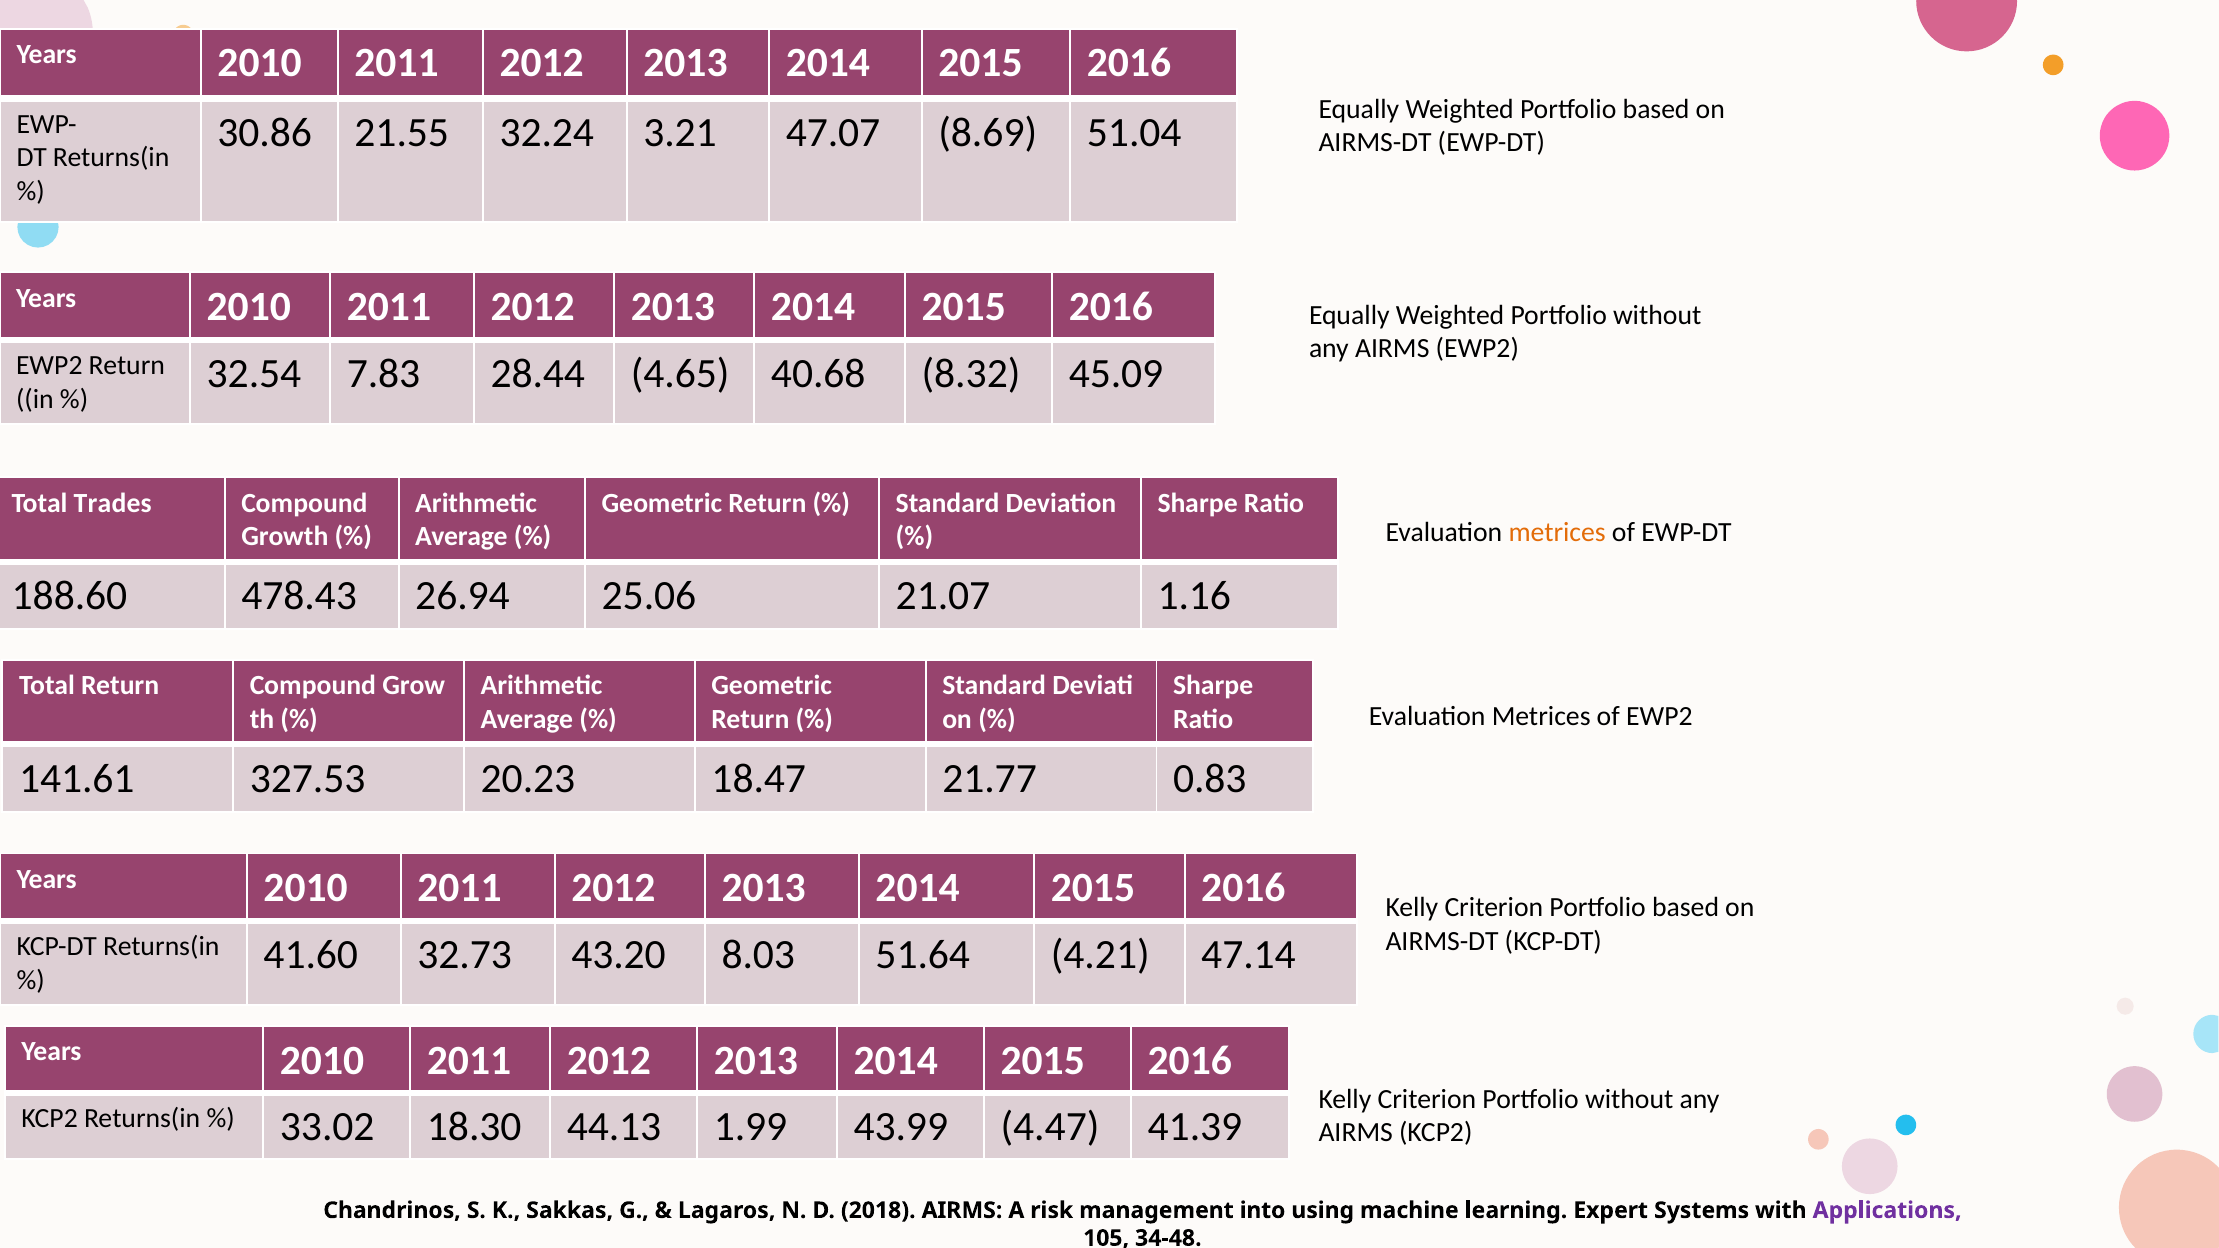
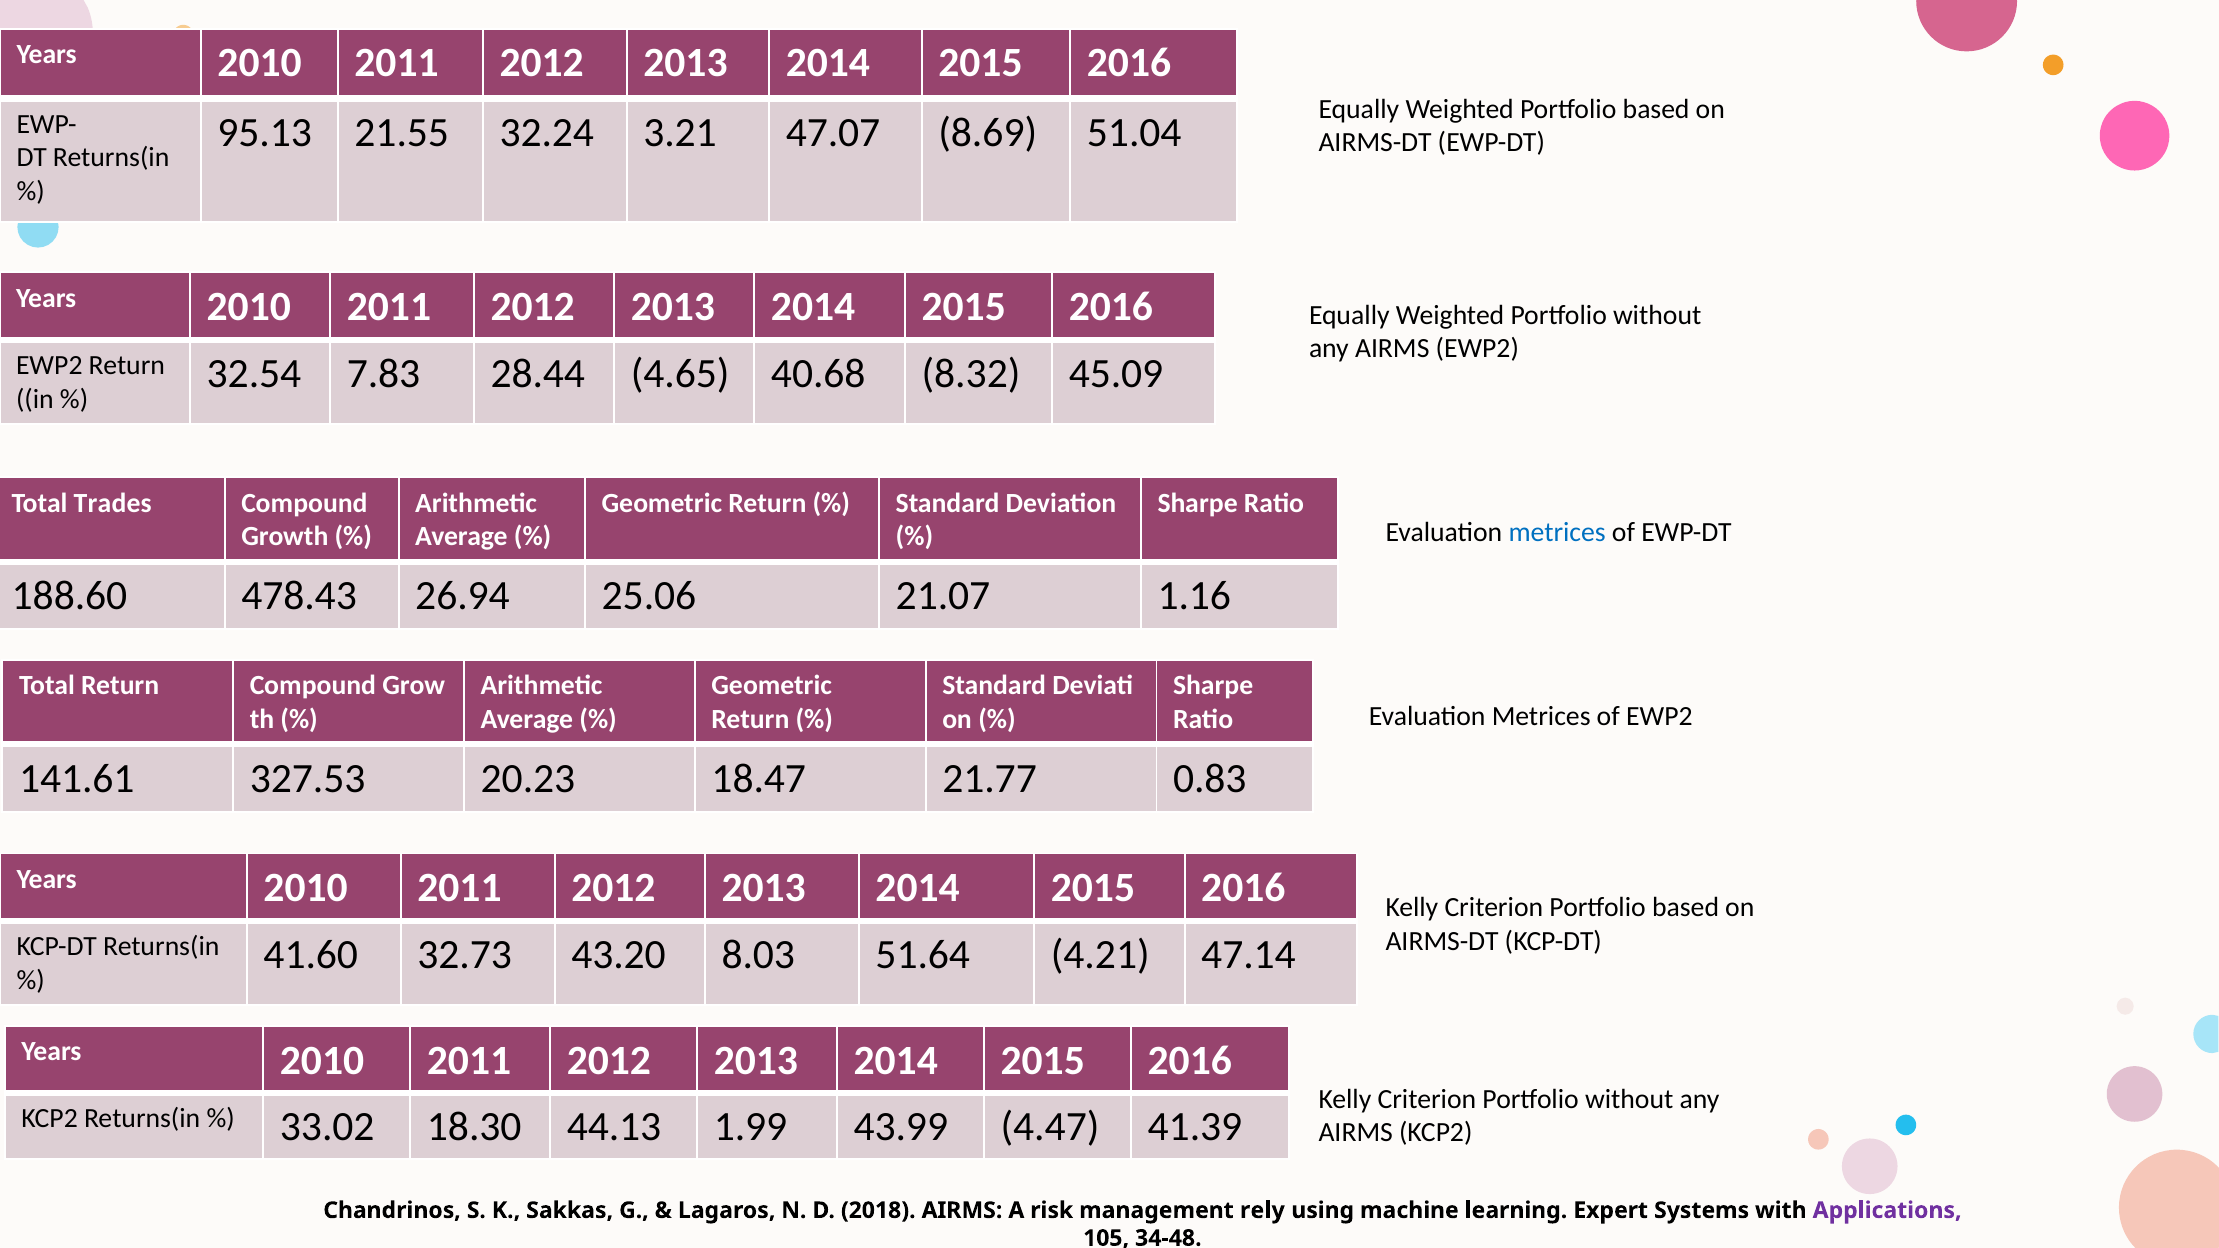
30.86: 30.86 -> 95.13 (265, 133)
metrices colour: orange -> blue (1557, 533)
into: into -> rely (1262, 1211)
